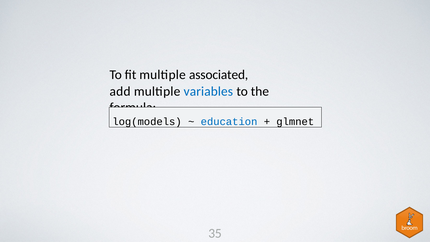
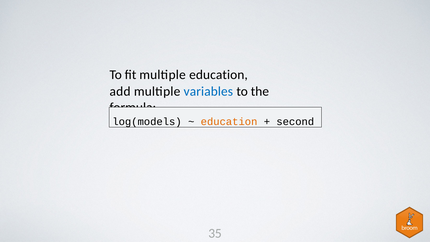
multiple associated: associated -> education (219, 75)
education colour: blue -> orange (229, 122)
glmnet: glmnet -> second (295, 122)
